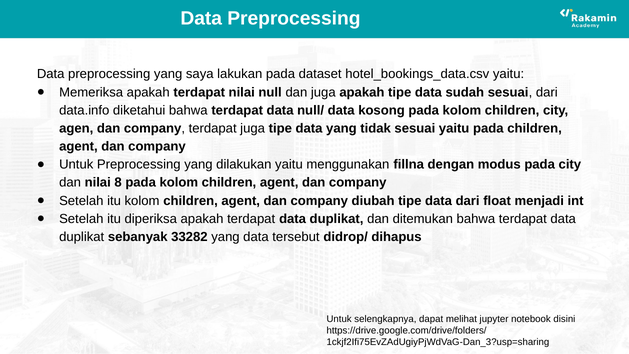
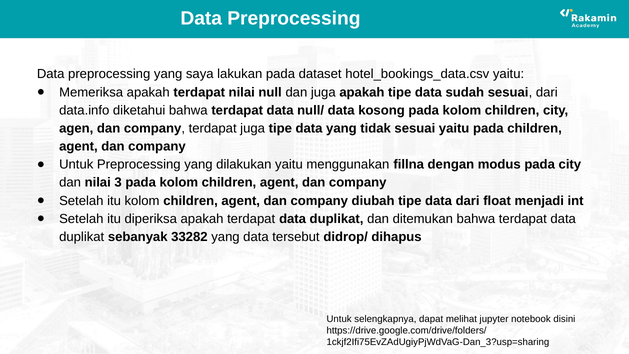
8: 8 -> 3 (118, 183)
